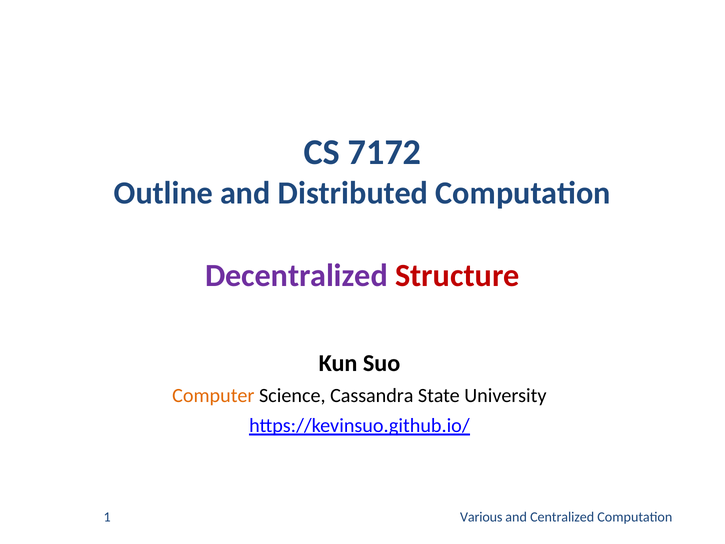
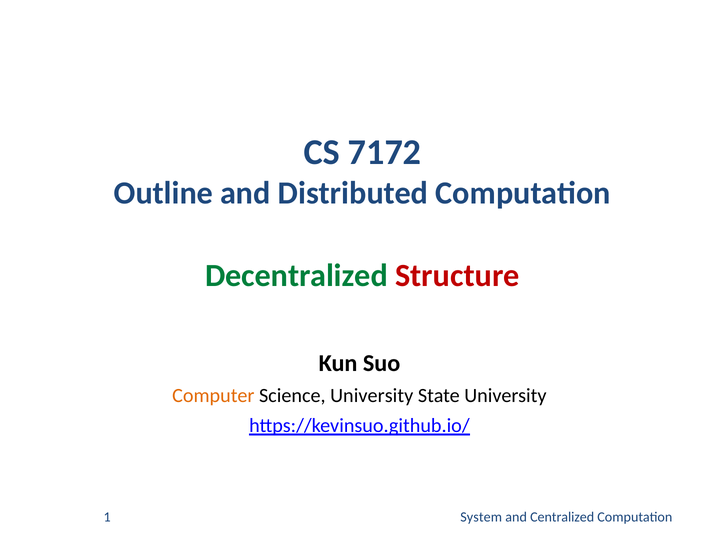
Decentralized colour: purple -> green (296, 275)
Science Cassandra: Cassandra -> University (372, 395)
Various: Various -> System (481, 517)
